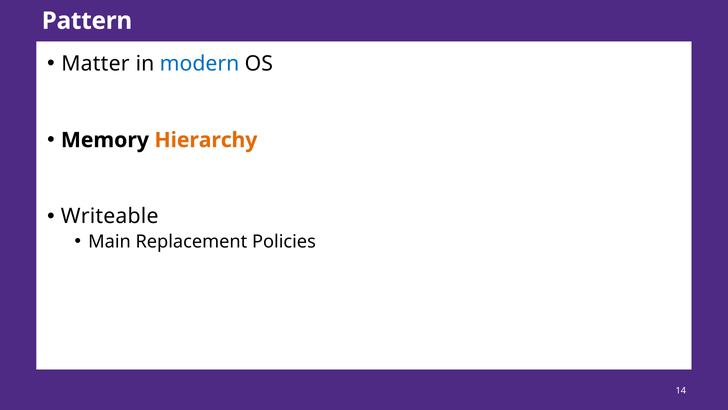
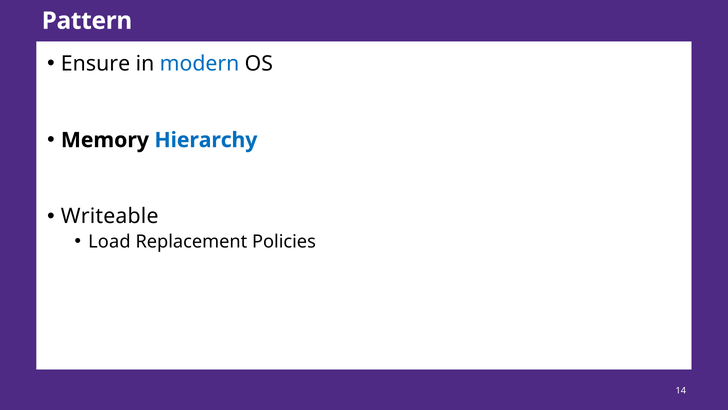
Matter: Matter -> Ensure (96, 64)
Hierarchy colour: orange -> blue (206, 140)
Main: Main -> Load (109, 241)
